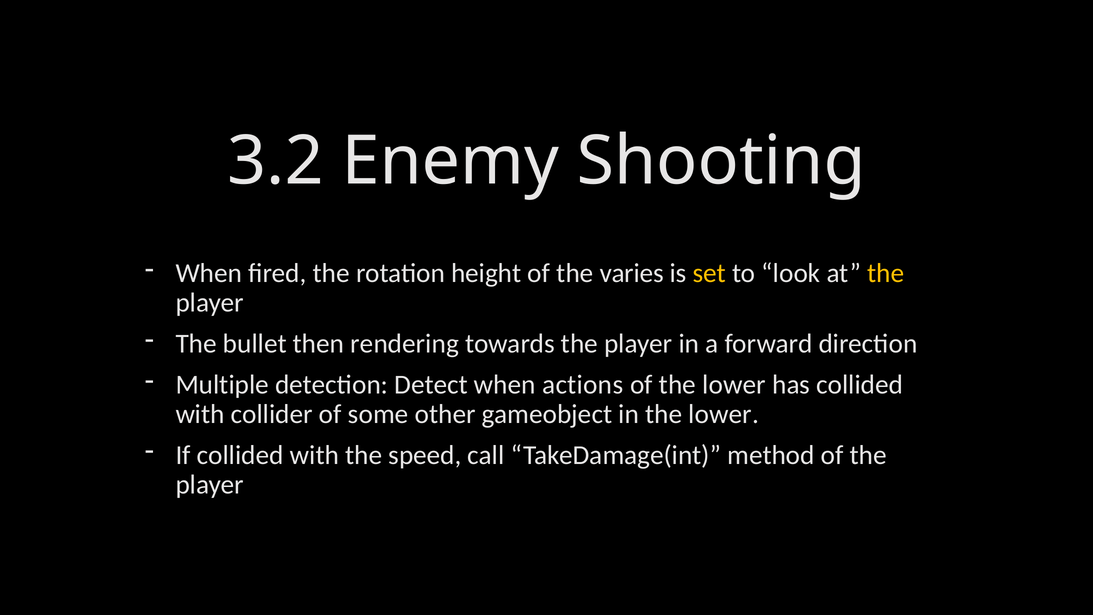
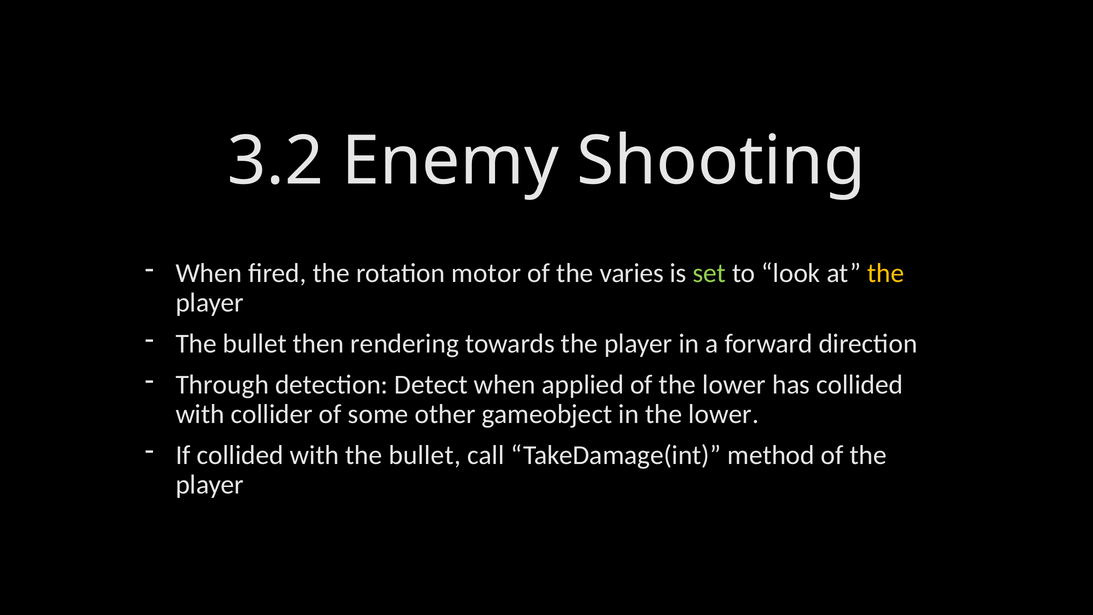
height: height -> motor (486, 273)
set colour: yellow -> light green (709, 273)
Multiple: Multiple -> Through (222, 384)
actions: actions -> applied (583, 384)
with the speed: speed -> bullet (425, 455)
